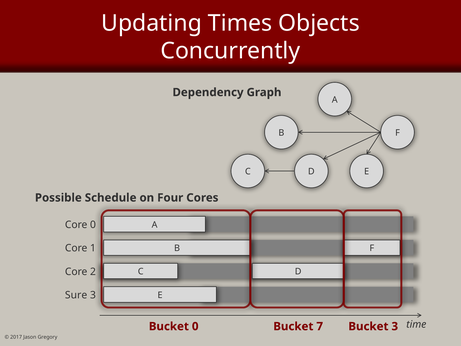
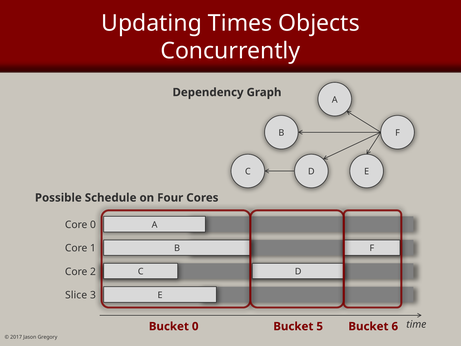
Sure: Sure -> Slice (76, 295)
7: 7 -> 5 (320, 326)
Bucket 3: 3 -> 6 (395, 326)
